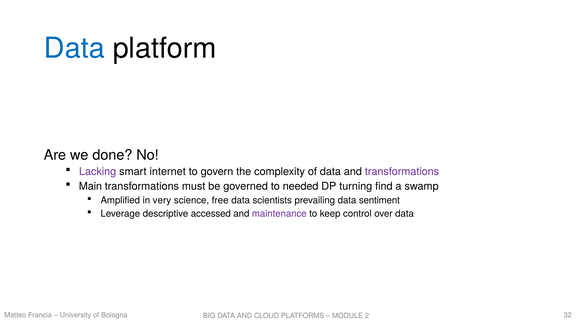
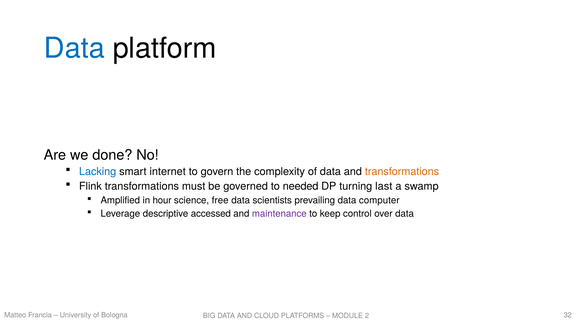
Lacking colour: purple -> blue (98, 172)
transformations colour: purple -> orange (402, 172)
Main: Main -> Flink (90, 186)
find: find -> last (384, 186)
very: very -> hour (162, 200)
sentiment: sentiment -> computer (379, 200)
